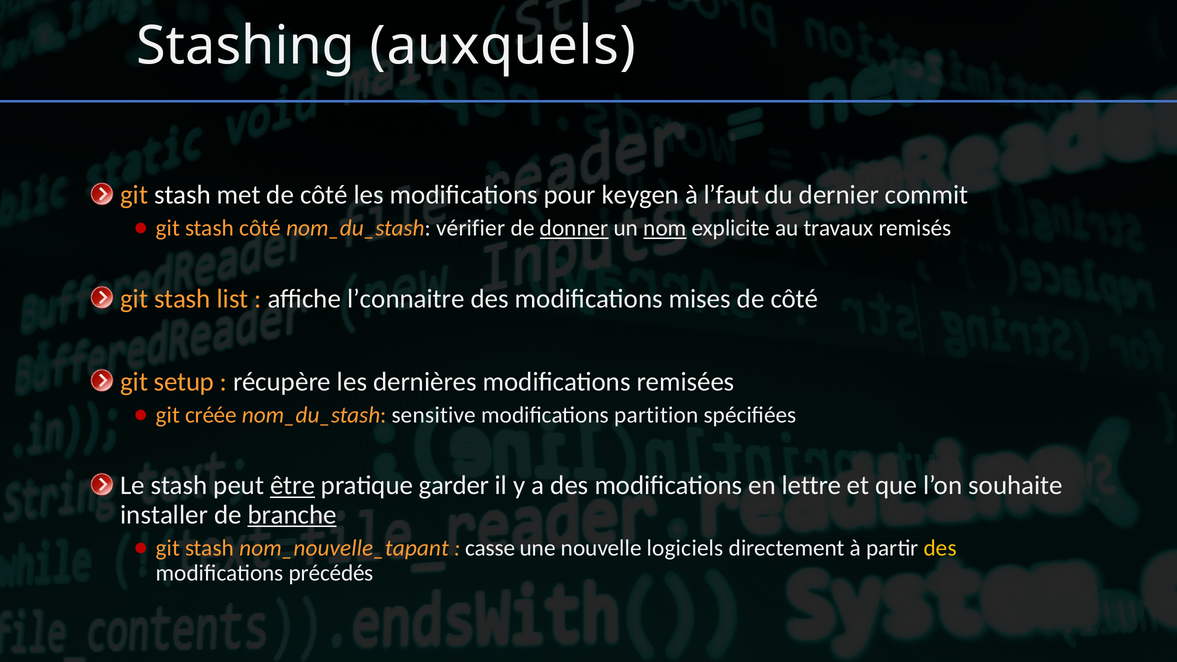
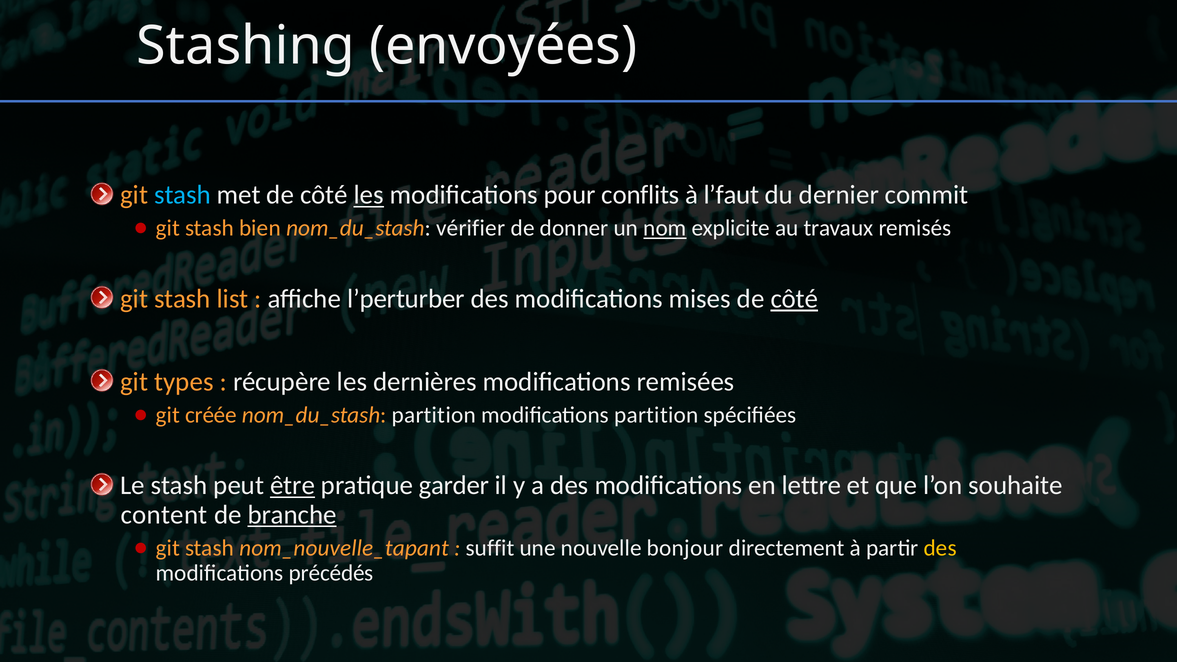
auxquels: auxquels -> envoyées (503, 46)
stash colour: white -> light blue (182, 195)
les underline: none -> present (369, 195)
keygen: keygen -> conflits (640, 195)
stash côté: côté -> bien (260, 228)
donner underline: present -> none (574, 228)
l’connaitre: l’connaitre -> l’perturber (406, 299)
côté underline: none -> present (794, 299)
setup: setup -> types (184, 382)
nom_du_stash sensitive: sensitive -> partition (434, 415)
installer: installer -> content (164, 515)
casse: casse -> suffit (490, 548)
logiciels: logiciels -> bonjour (685, 548)
